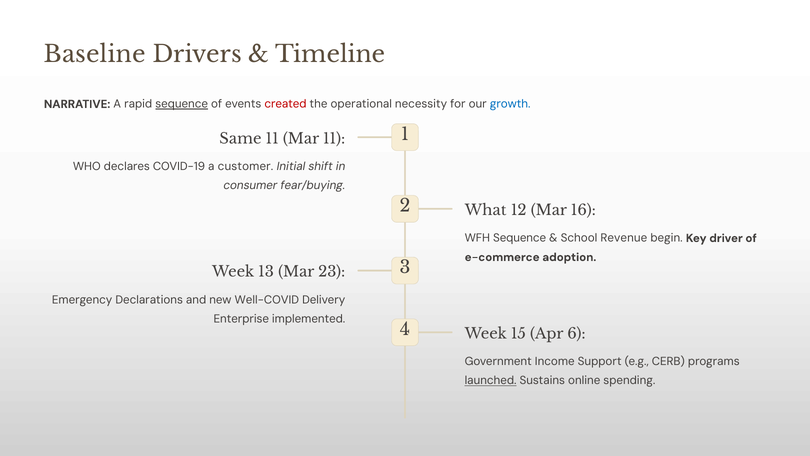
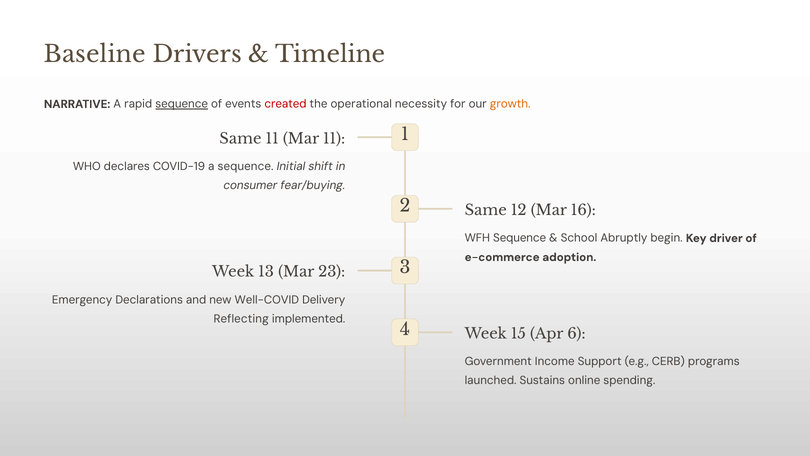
growth colour: blue -> orange (510, 104)
a customer: customer -> sequence (246, 166)
2 What: What -> Same (486, 210)
Revenue: Revenue -> Abruptly (624, 238)
Enterprise: Enterprise -> Reflecting (241, 319)
launched underline: present -> none (491, 380)
